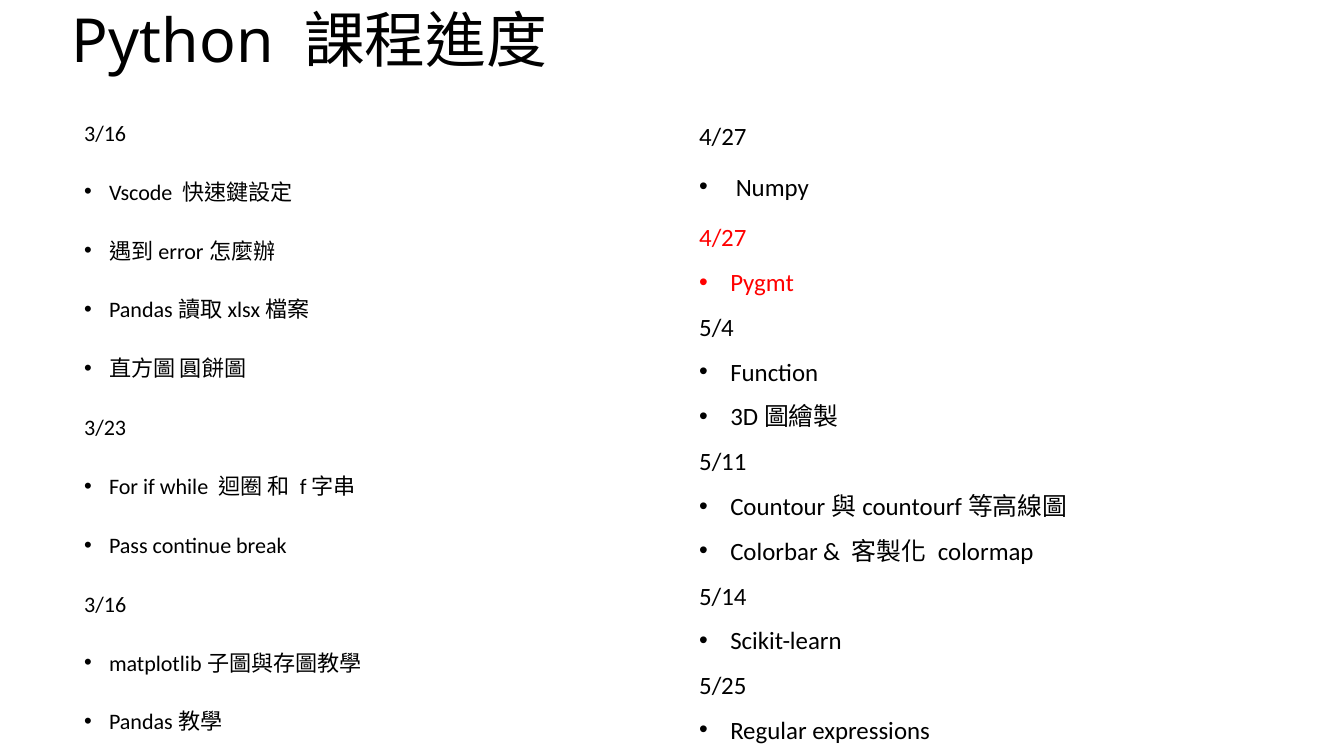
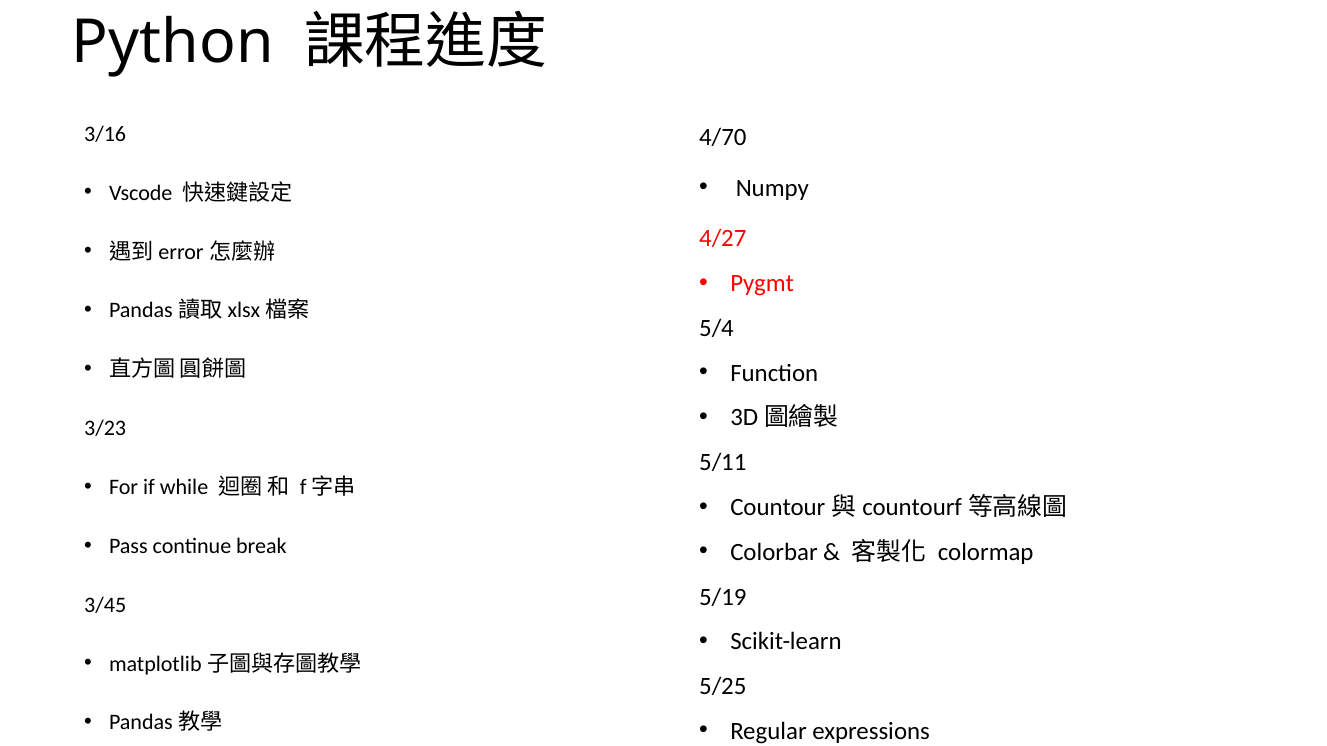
4/27: 4/27 -> 4/70 (723, 137)
5/14: 5/14 -> 5/19 (723, 597)
3/16: 3/16 -> 3/45 (105, 605)
